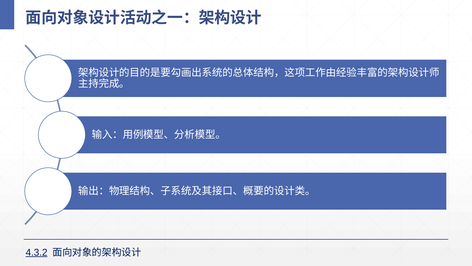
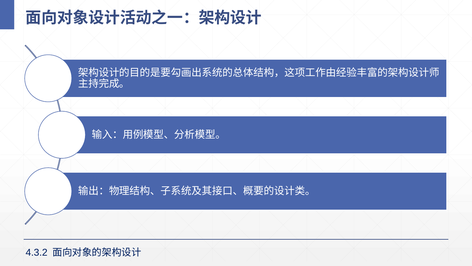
4.3.2 underline: present -> none (37, 252)
